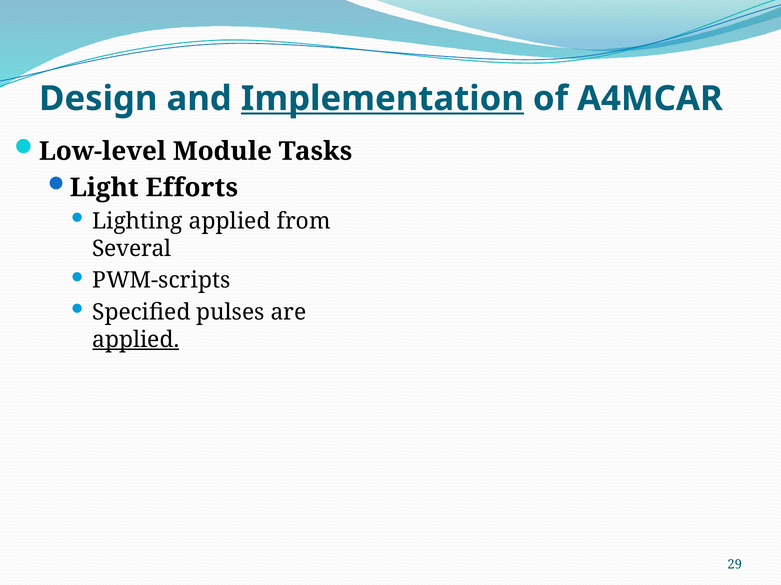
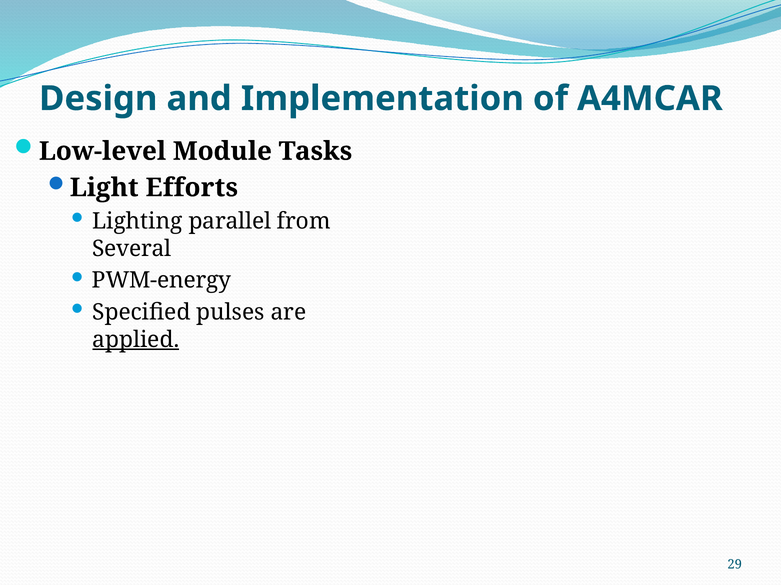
Implementation underline: present -> none (382, 99)
Lighting applied: applied -> parallel (230, 221)
PWM-scripts: PWM-scripts -> PWM-energy (161, 281)
